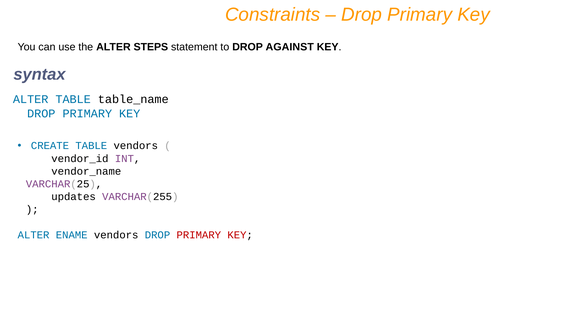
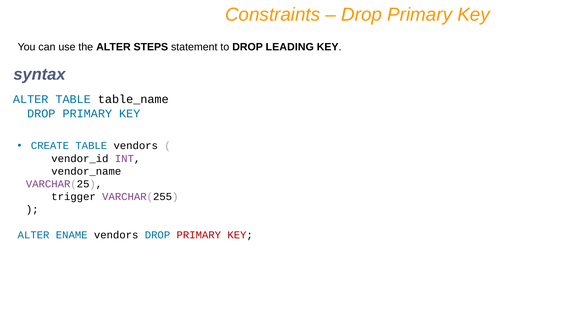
AGAINST: AGAINST -> LEADING (290, 47)
updates: updates -> trigger (74, 197)
